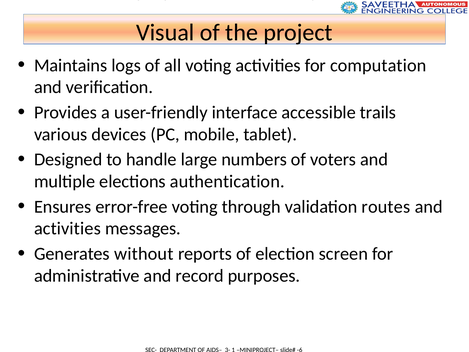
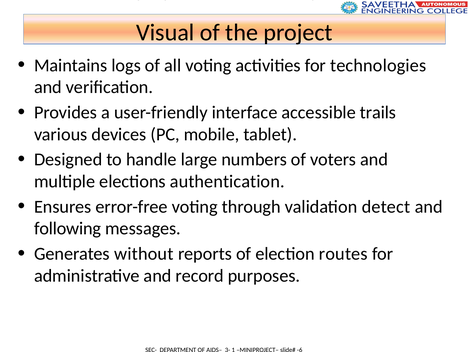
computation: computation -> technologies (378, 65)
routes: routes -> detect (386, 207)
activities: activities -> following (68, 228)
screen: screen -> routes (343, 254)
